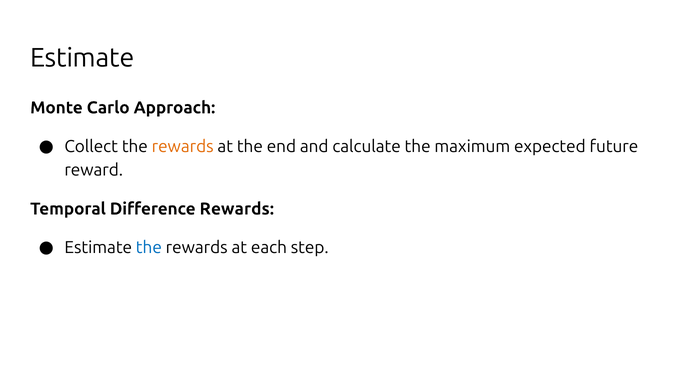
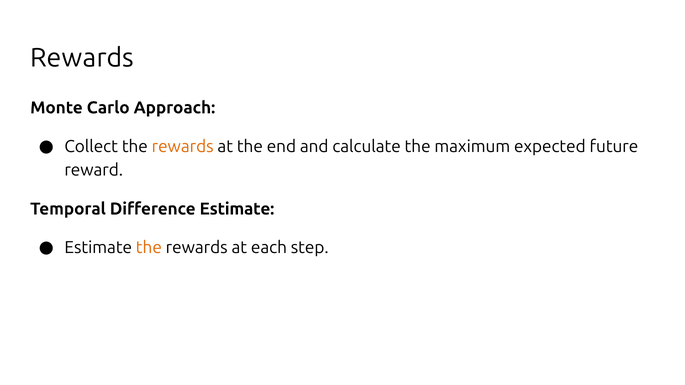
Estimate: Estimate -> Rewards (82, 58)
Difference Rewards: Rewards -> Estimate (237, 209)
the colour: blue -> orange (149, 248)
